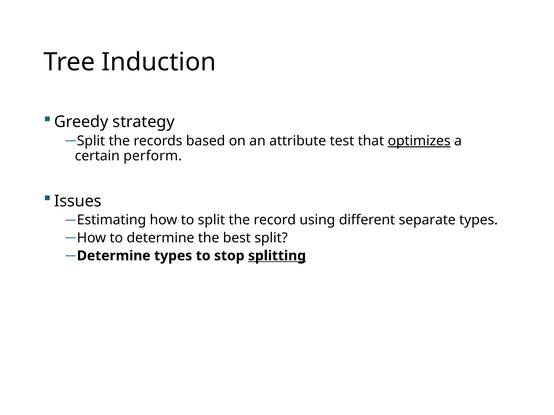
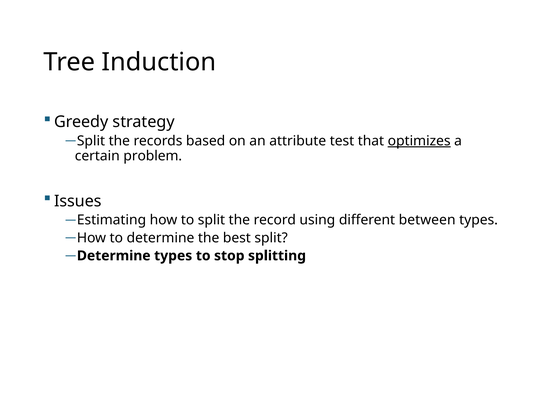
perform: perform -> problem (153, 156)
separate: separate -> between (427, 220)
splitting underline: present -> none (277, 256)
